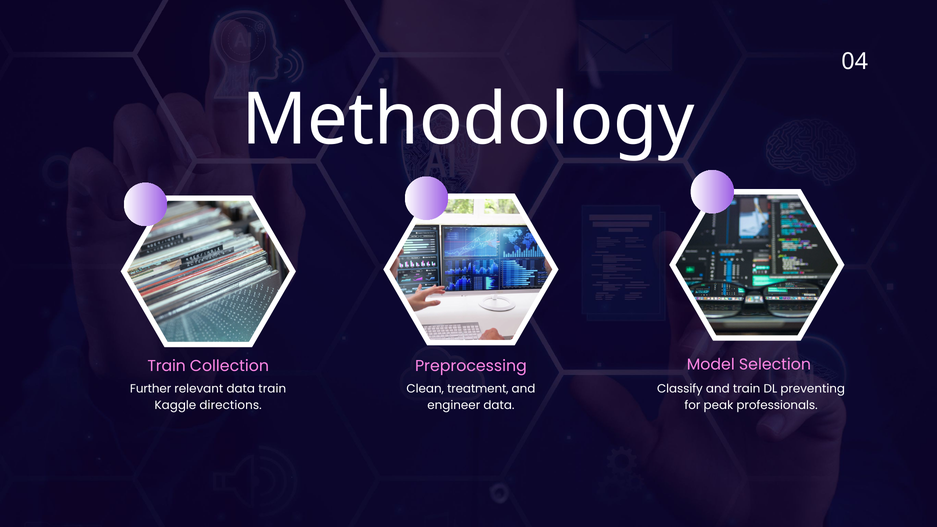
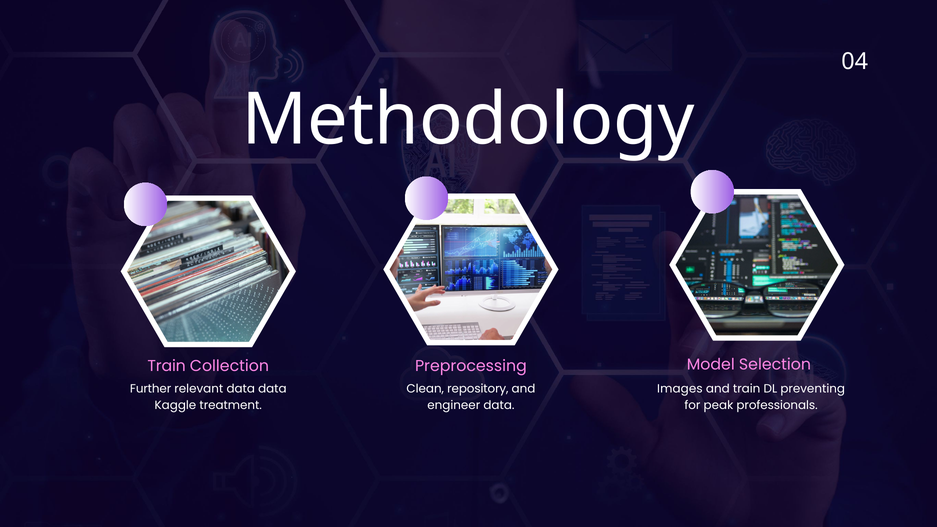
data train: train -> data (272, 389)
treatment: treatment -> repository (478, 389)
Classify: Classify -> Images (680, 389)
directions: directions -> treatment (231, 405)
